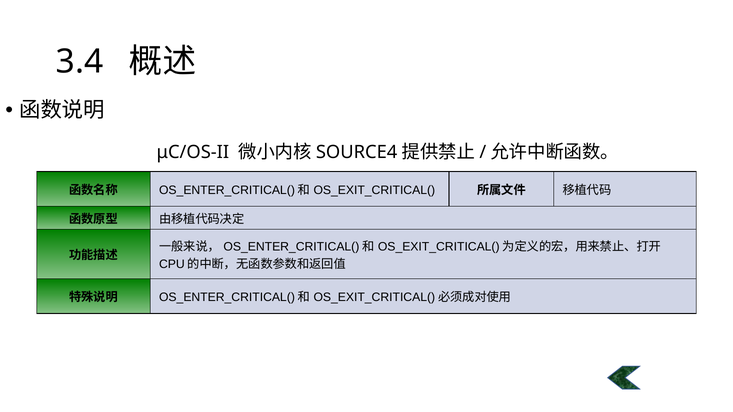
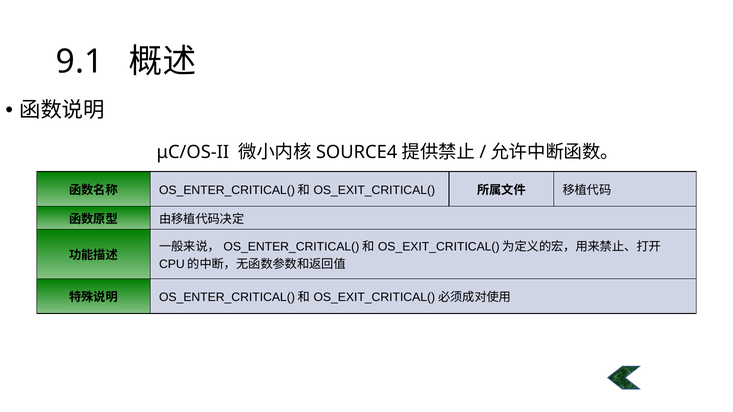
3.4: 3.4 -> 9.1 (80, 62)
